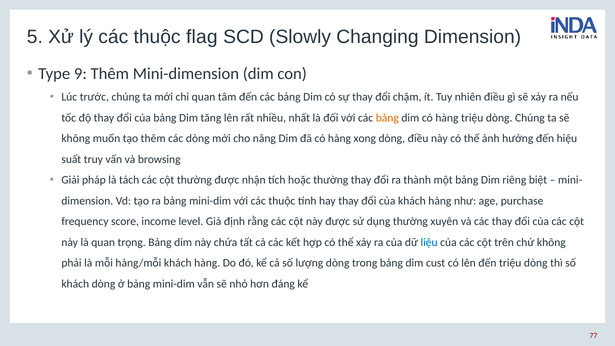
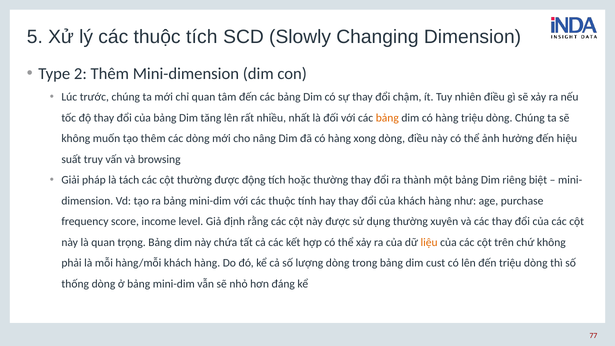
thuộc flag: flag -> tích (202, 37)
9: 9 -> 2 (80, 74)
nhận: nhận -> động (254, 180)
liệu colour: blue -> orange (429, 242)
khách: khách -> thống (75, 284)
